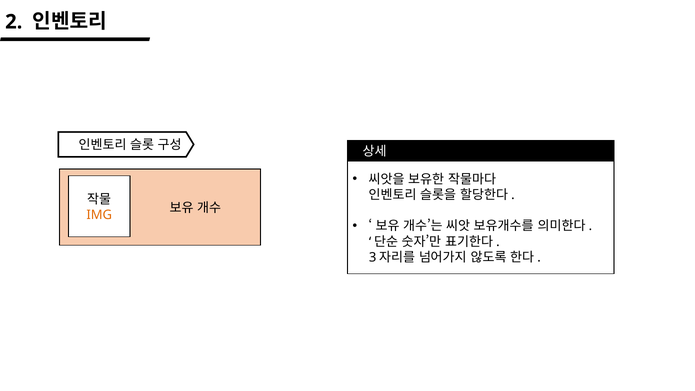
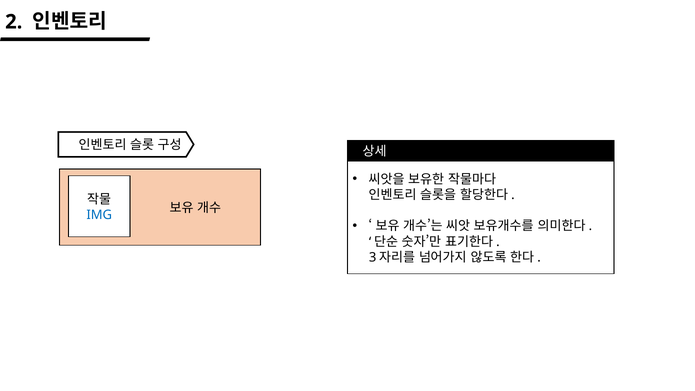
IMG colour: orange -> blue (99, 215)
